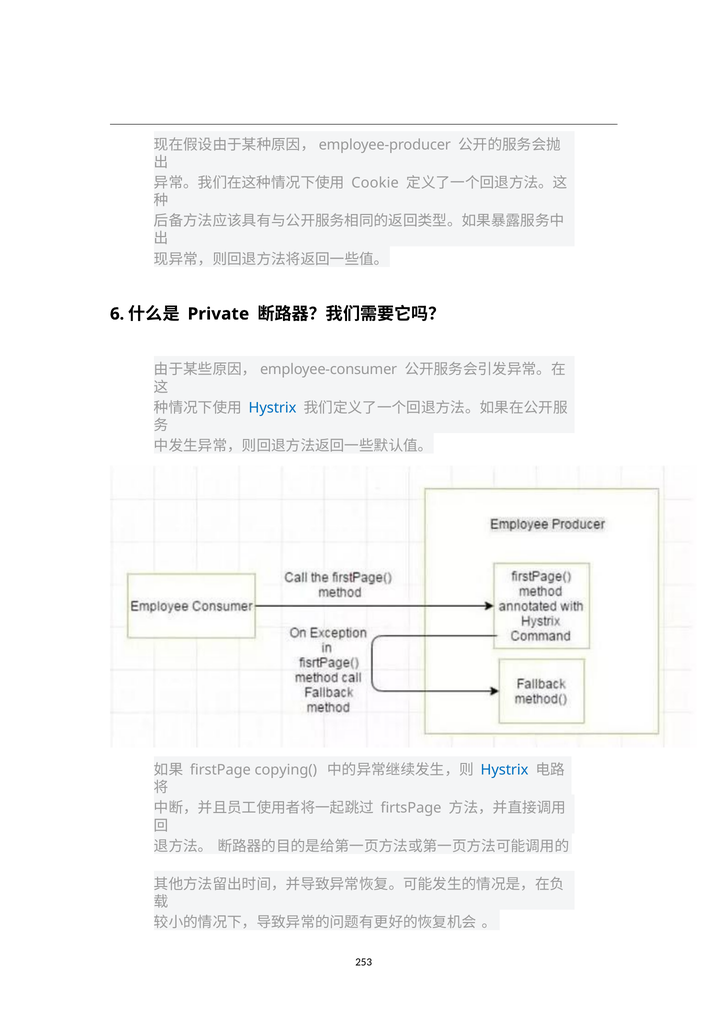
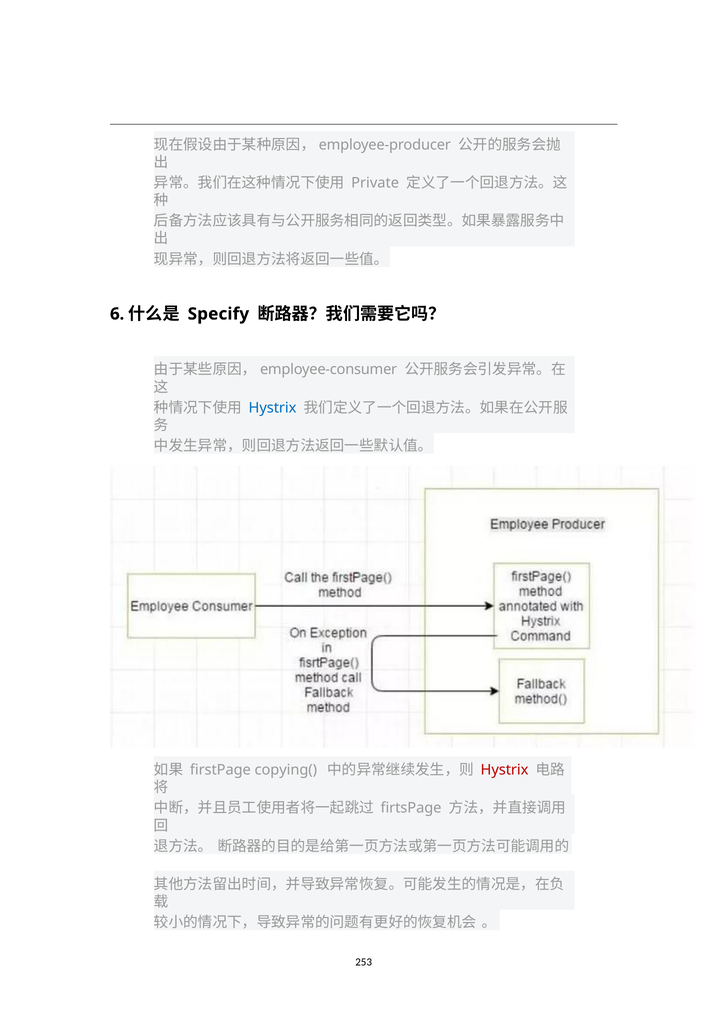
Cookie: Cookie -> Private (375, 183)
Private: Private -> Specify (218, 314)
Hystrix colour: blue -> red (505, 770)
